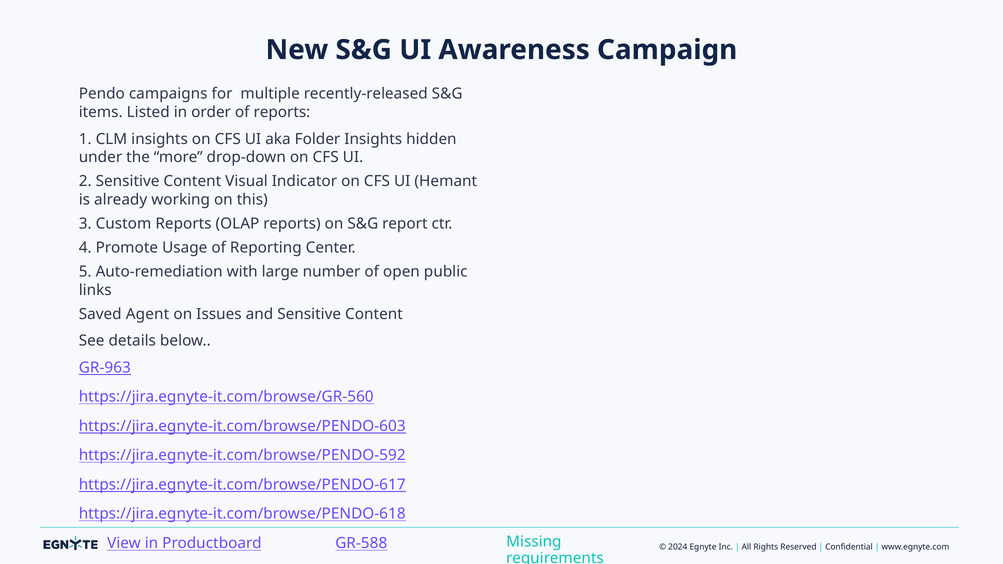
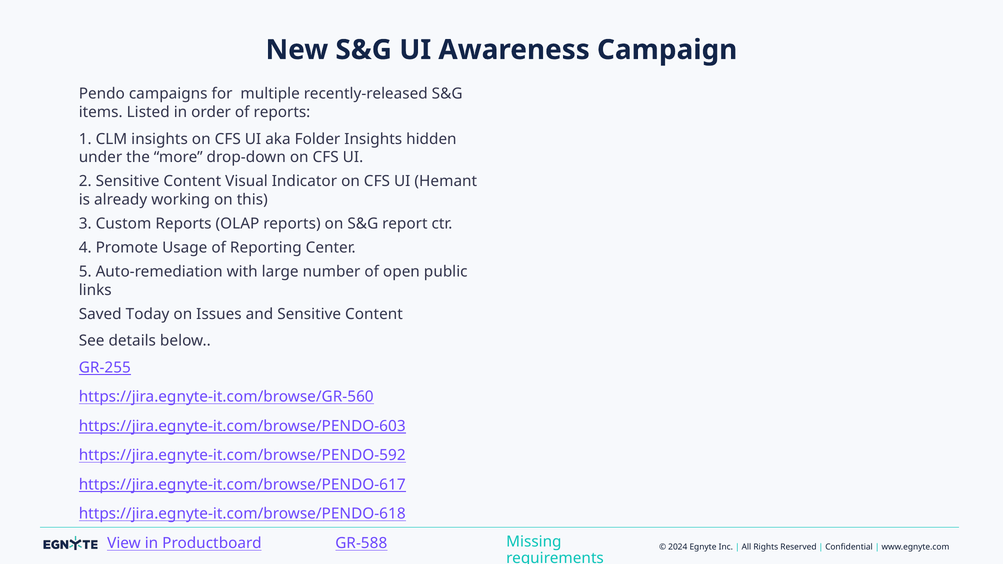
Agent: Agent -> Today (148, 314)
GR-963: GR-963 -> GR-255 (105, 368)
